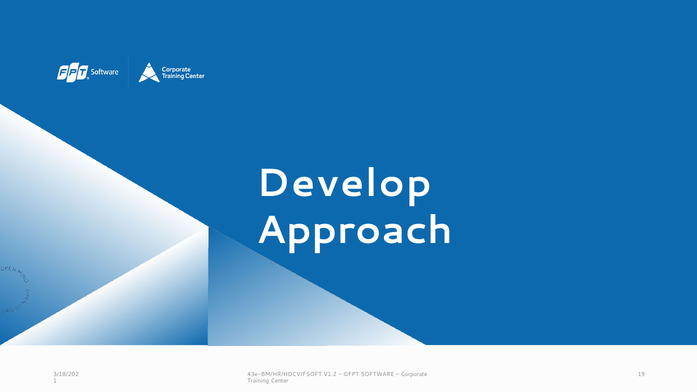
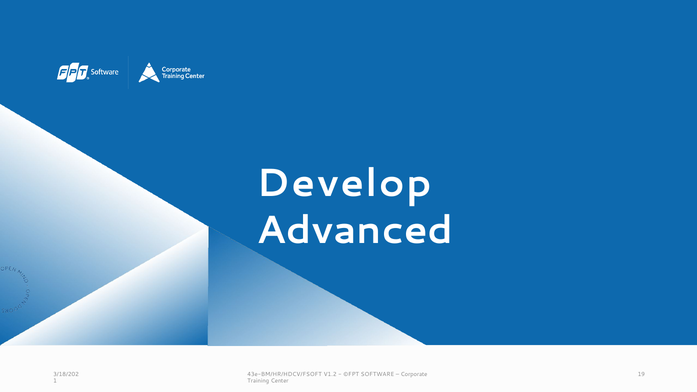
Approach: Approach -> Advanced (355, 231)
